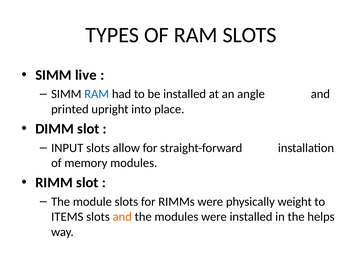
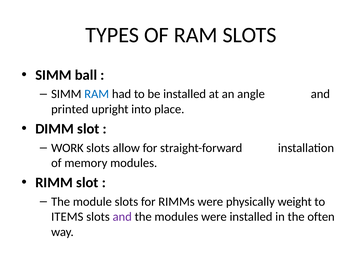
live: live -> ball (86, 75)
INPUT: INPUT -> WORK (67, 148)
and colour: orange -> purple (122, 216)
helps: helps -> often (321, 216)
